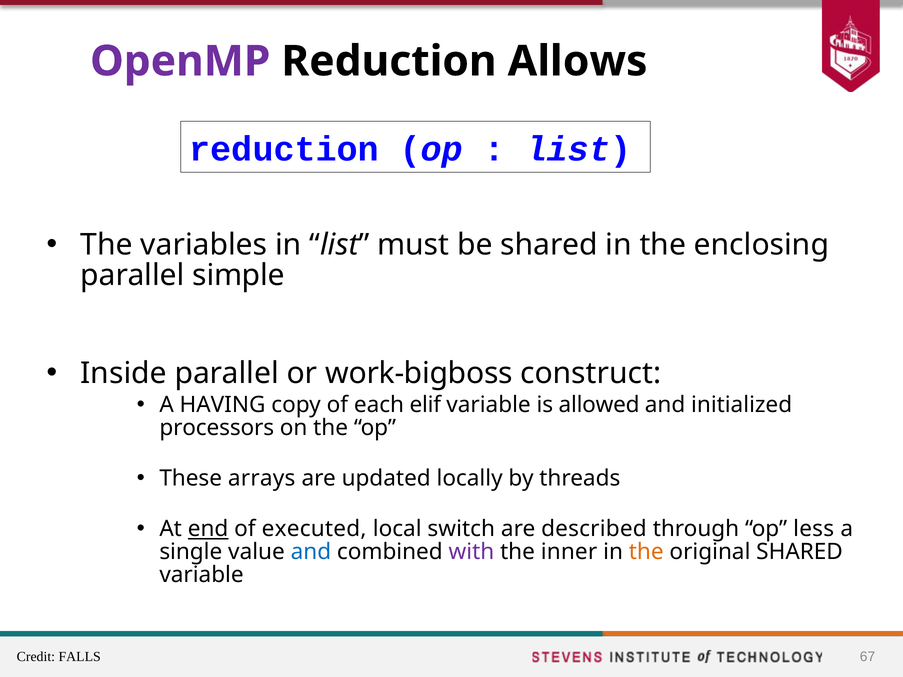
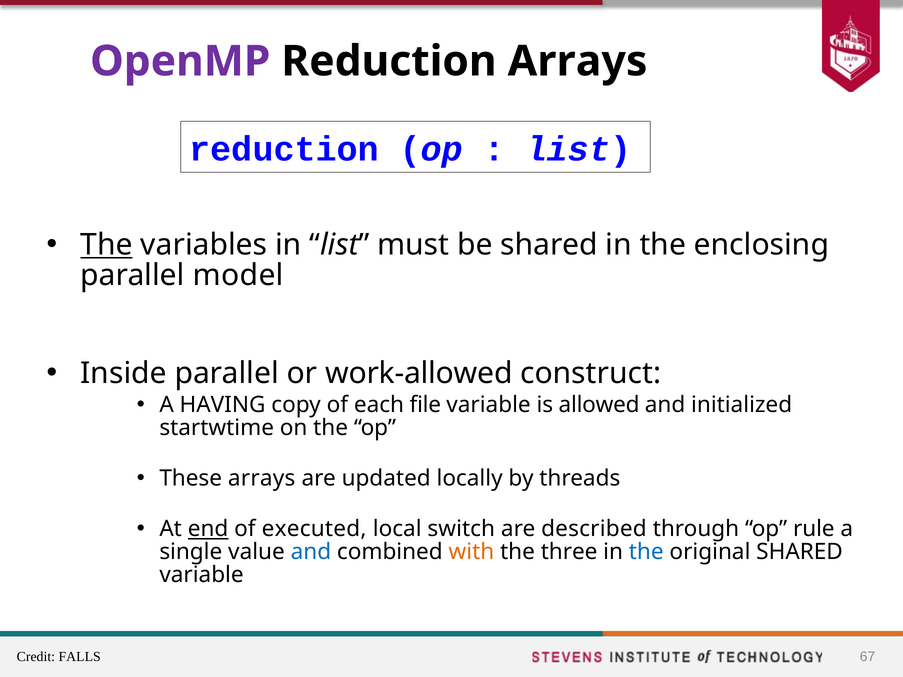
Reduction Allows: Allows -> Arrays (578, 61)
The underline: none -> present (107, 245)
simple: simple -> model (238, 276)
work-bigboss: work-bigboss -> work-allowed (419, 373)
elif: elif -> file (425, 405)
processors: processors -> startwtime (217, 428)
less: less -> rule (814, 529)
with colour: purple -> orange (471, 552)
inner: inner -> three (569, 552)
the colour: orange -> blue (646, 552)
